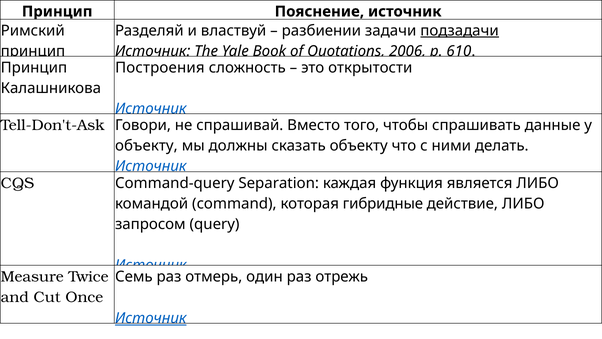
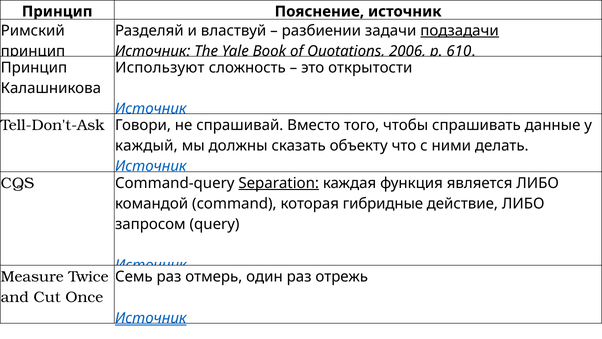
Построения: Построения -> Используют (160, 68)
объекту: объекту -> каждый (146, 146)
Separation underline: none -> present (279, 183)
